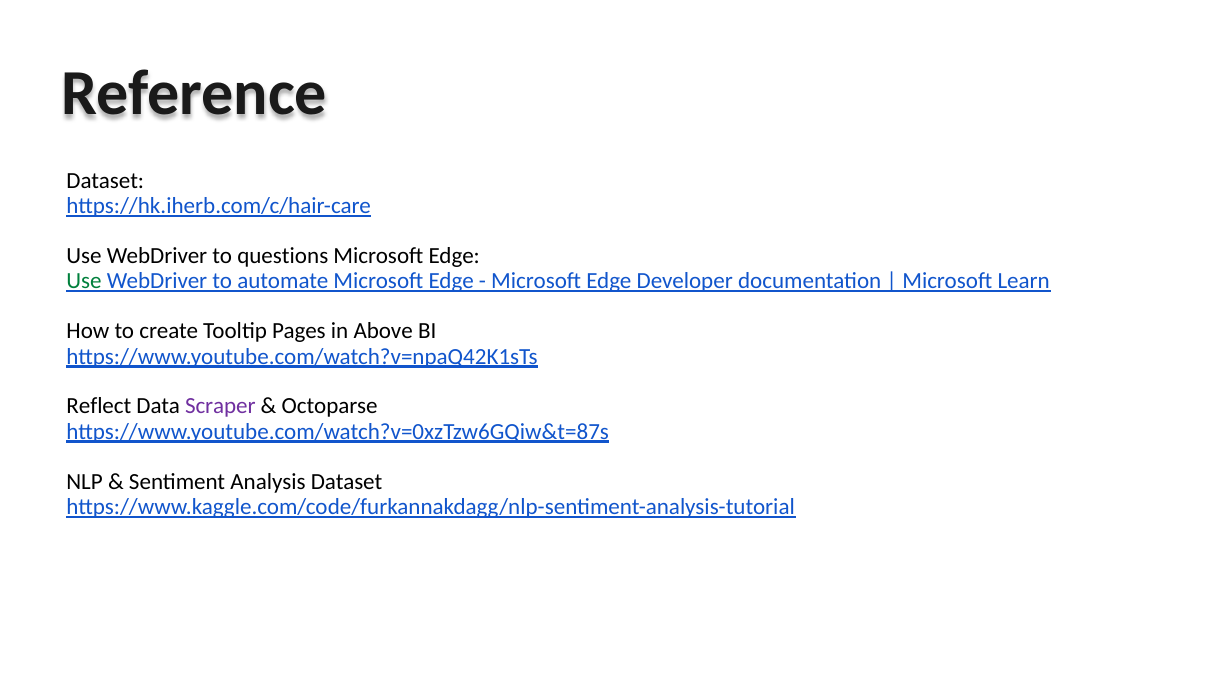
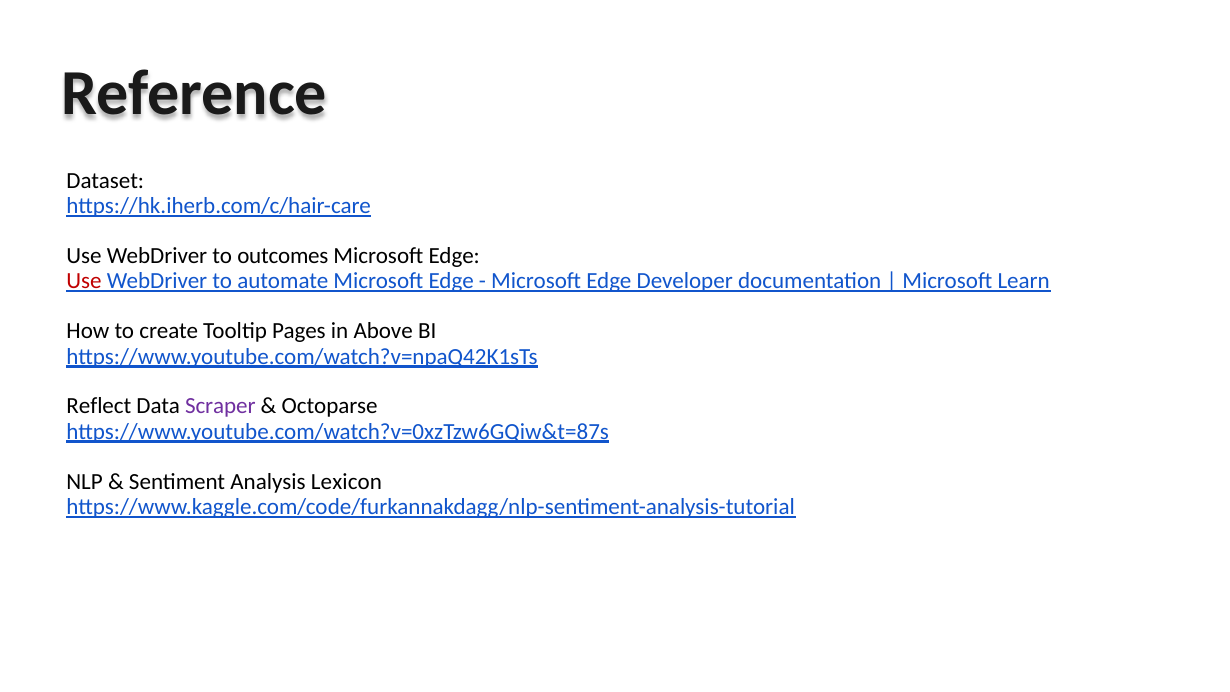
questions: questions -> outcomes (283, 256)
Use colour: green -> red (84, 281)
Analysis Dataset: Dataset -> Lexicon (346, 481)
